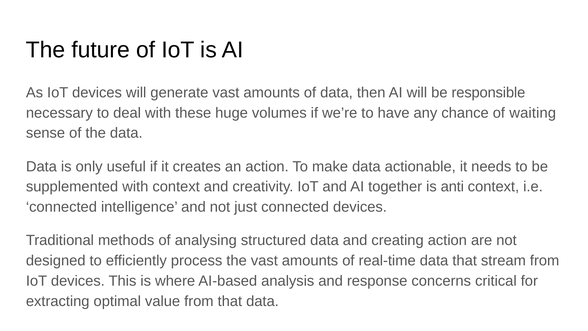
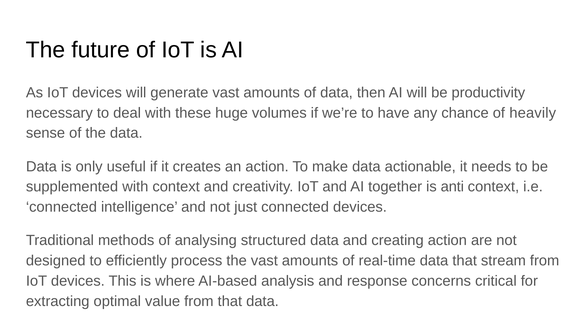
responsible: responsible -> productivity (488, 92)
waiting: waiting -> heavily (533, 113)
